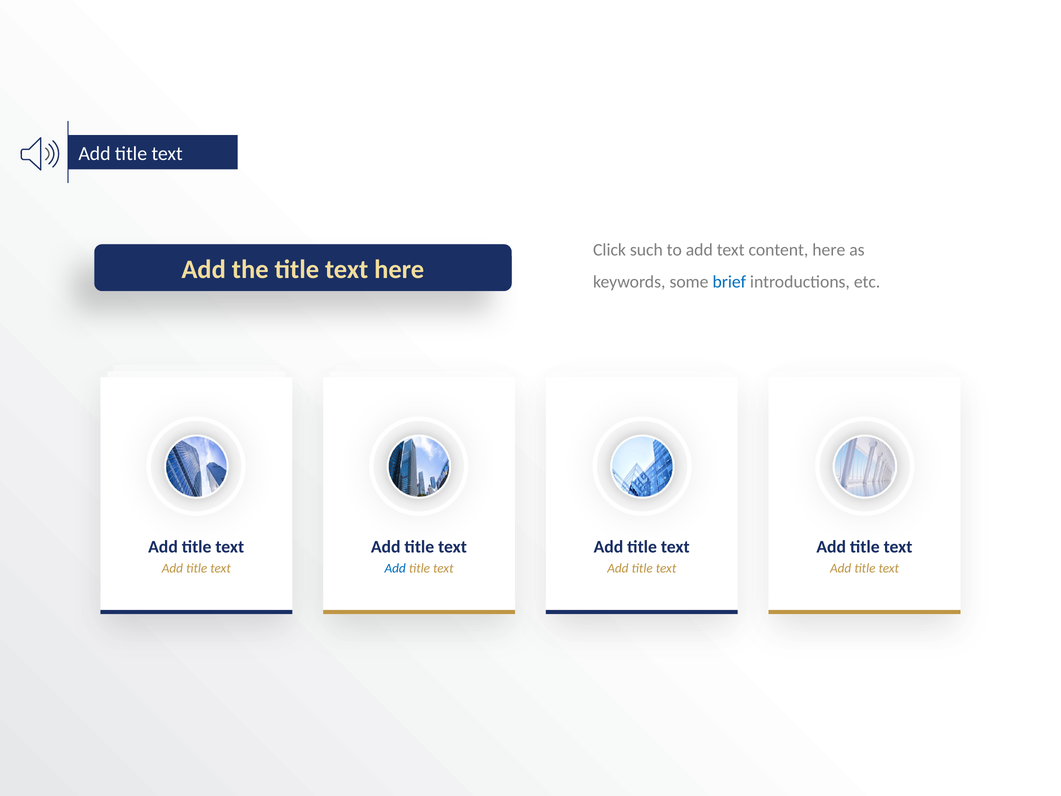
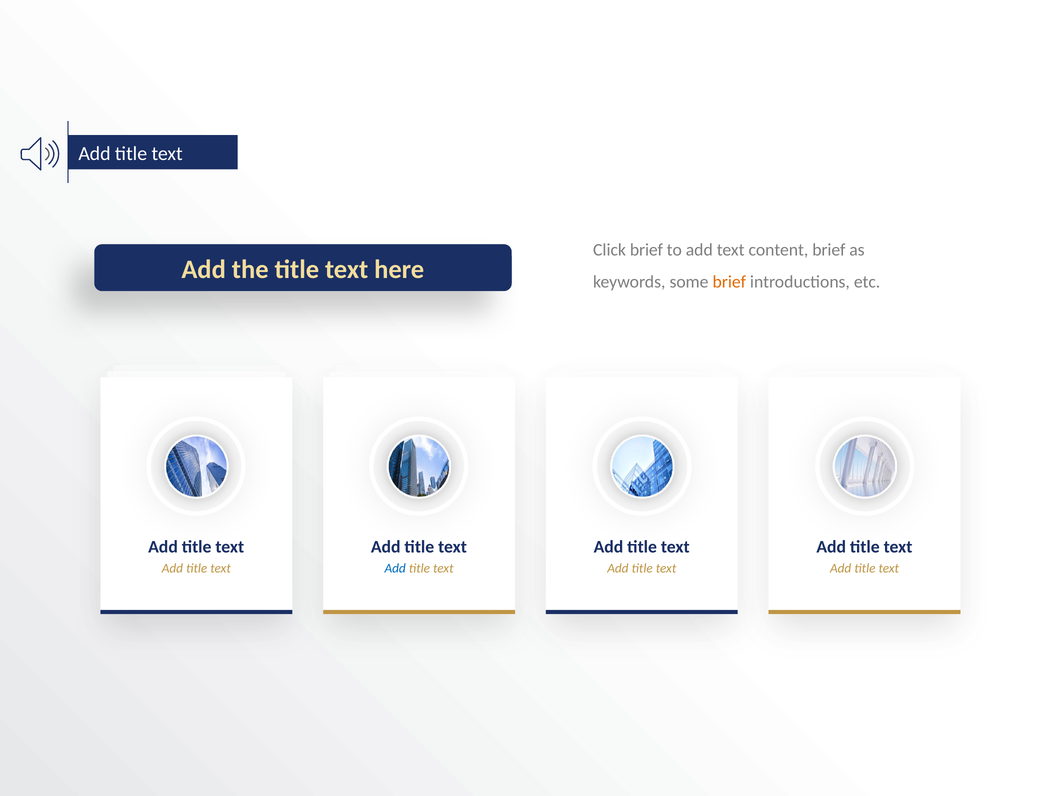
Click such: such -> brief (646, 250)
content here: here -> brief (829, 250)
brief colour: blue -> orange (729, 282)
